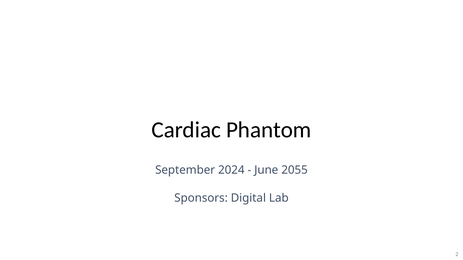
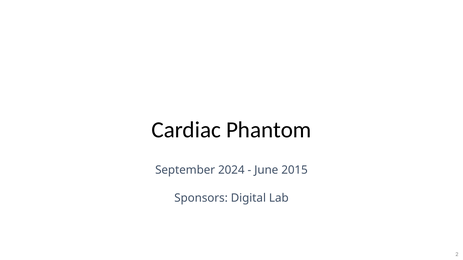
2055: 2055 -> 2015 (295, 170)
